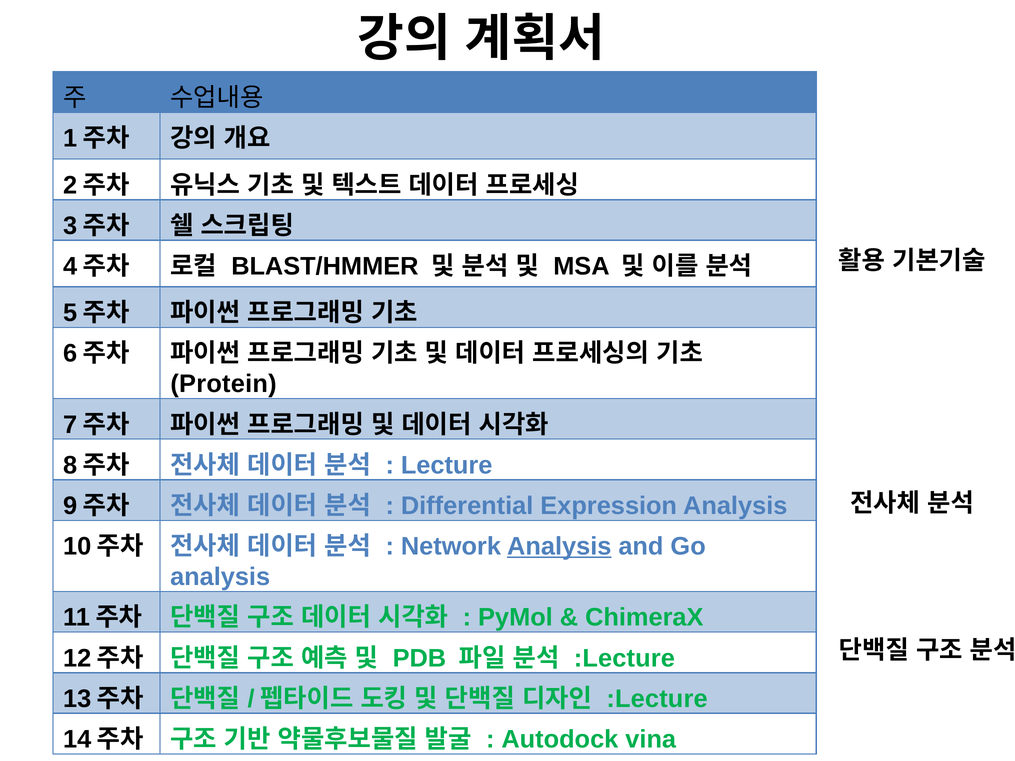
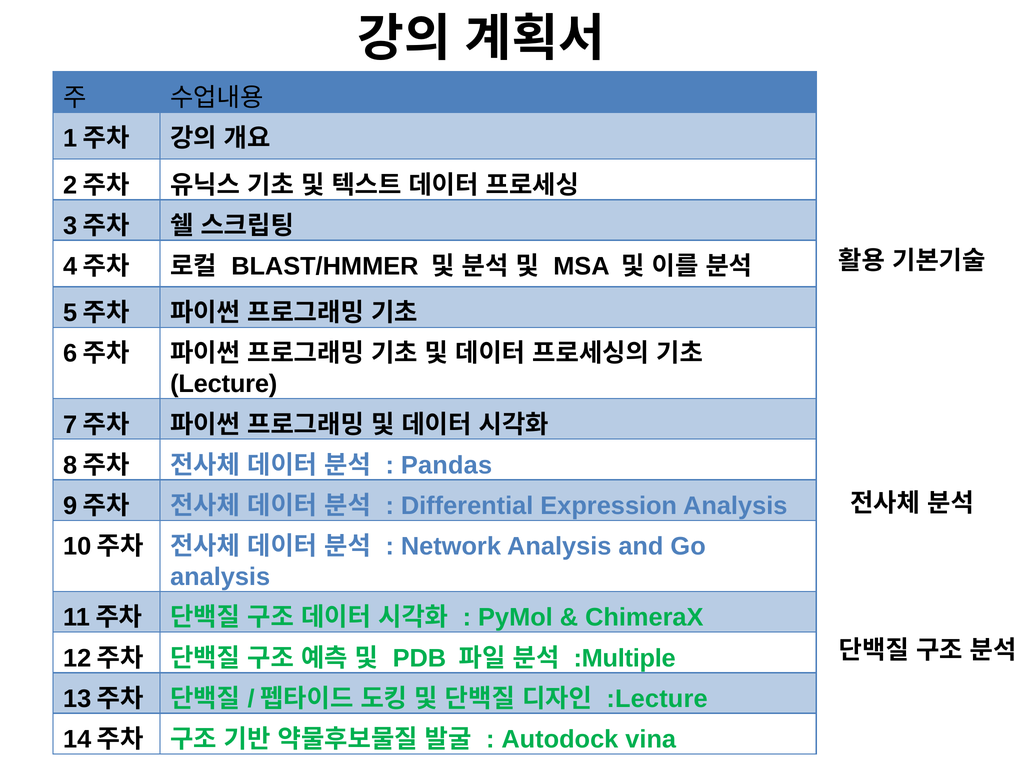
Protein: Protein -> Lecture (224, 384)
Lecture: Lecture -> Pandas (447, 465)
Analysis underline: present -> none (559, 547)
:Lecture: :Lecture -> :Multiple (625, 658)
